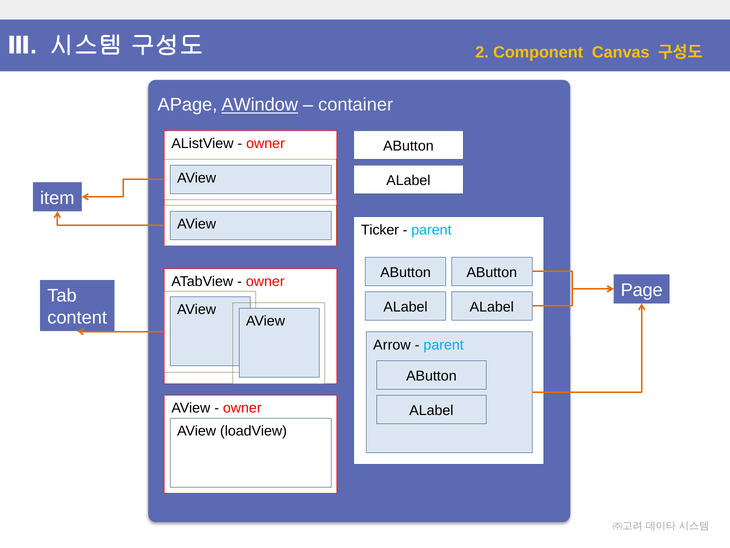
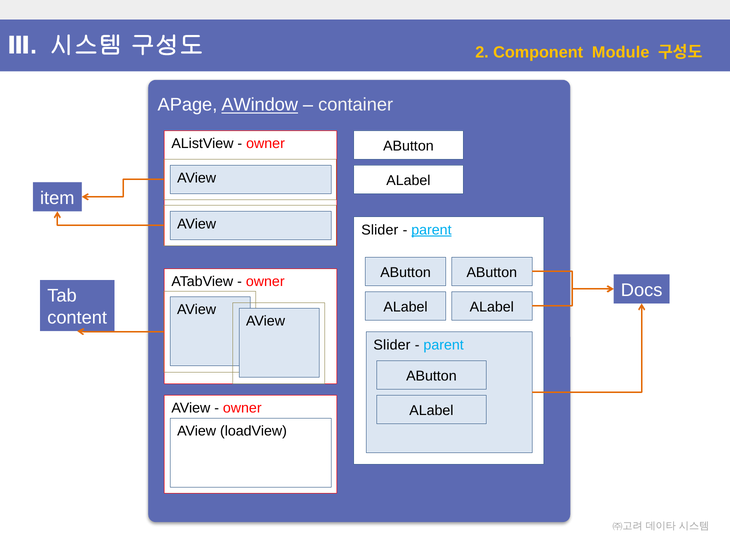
Canvas: Canvas -> Module (621, 53)
Ticker: Ticker -> Slider (380, 230)
parent underline: none -> present (431, 230)
Page: Page -> Docs (642, 290)
Arrow: Arrow -> Slider (392, 345)
